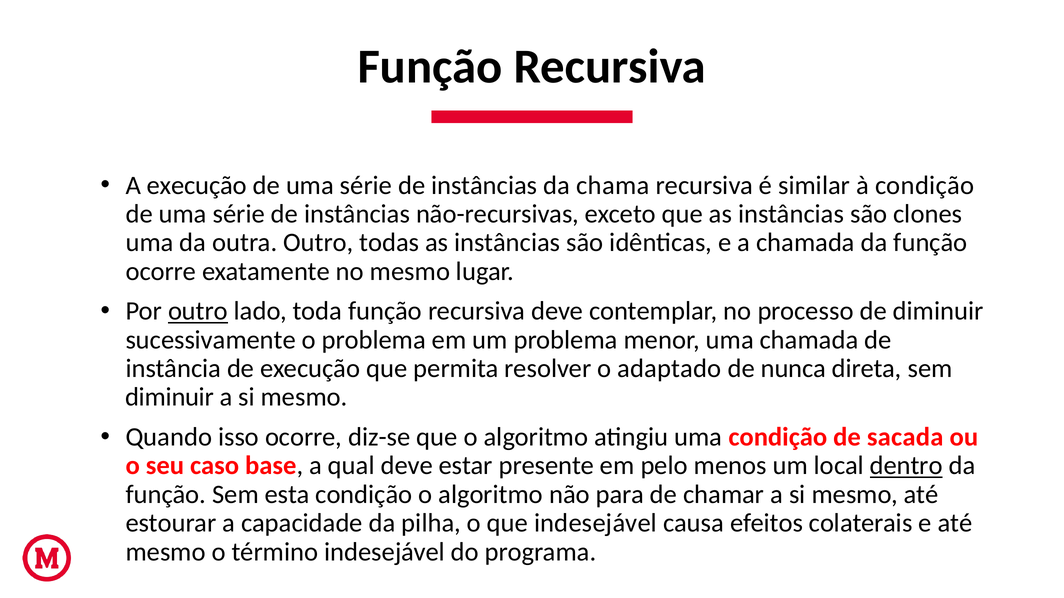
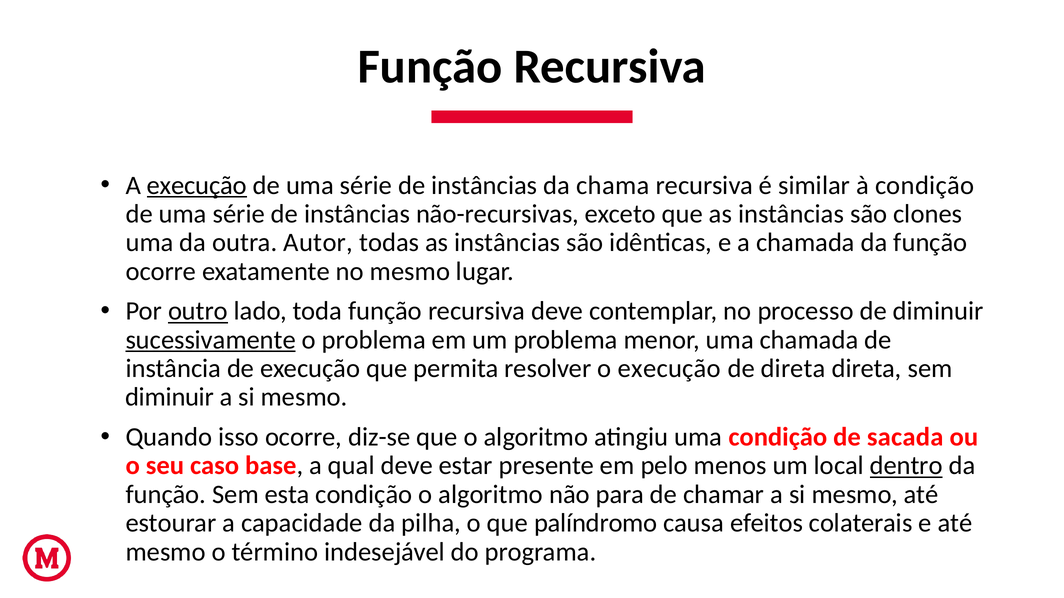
execução underline: none -> present (197, 185)
outra Outro: Outro -> Autor (318, 243)
sucessivamente underline: none -> present (211, 340)
o adaptado: adaptado -> execução (669, 369)
de nunca: nunca -> direta (793, 369)
que indesejável: indesejável -> palíndromo (596, 523)
